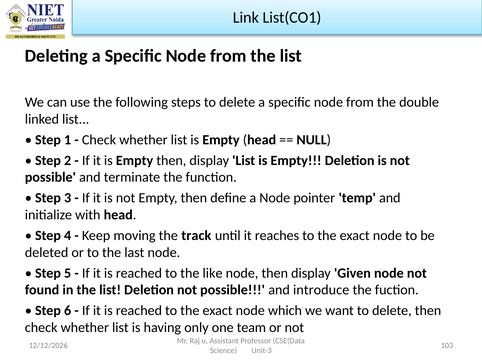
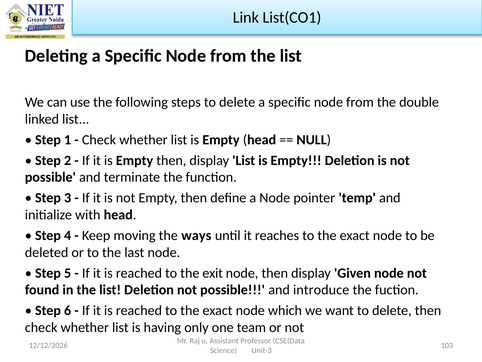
track: track -> ways (196, 235)
like: like -> exit (213, 273)
